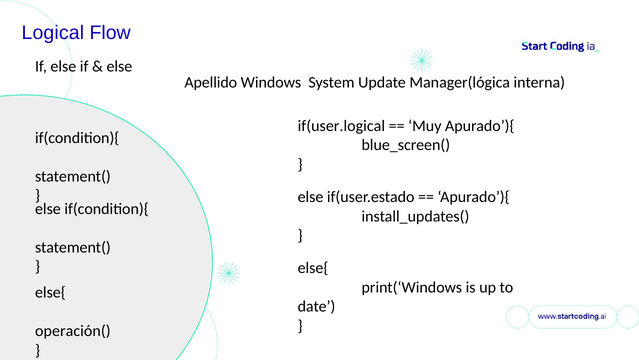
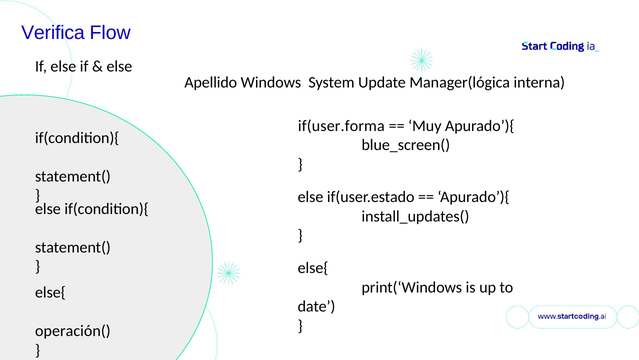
Logical: Logical -> Verifica (53, 33)
if(user.logical: if(user.logical -> if(user.forma (341, 126)
